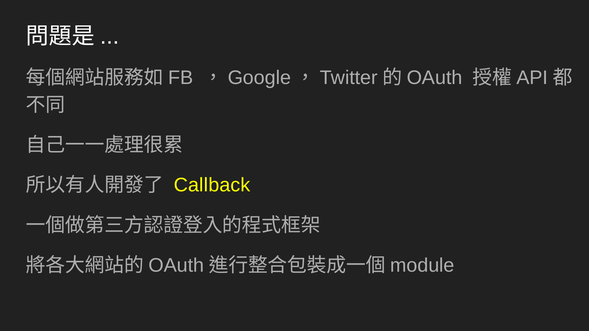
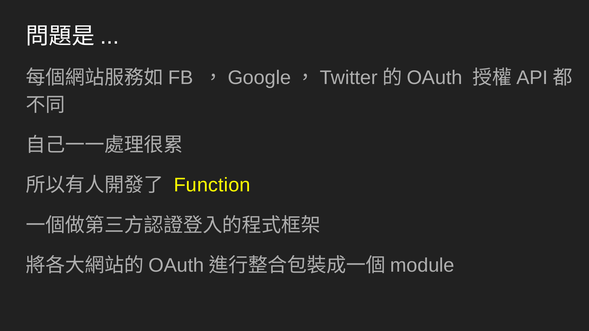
Callback: Callback -> Function (212, 185)
